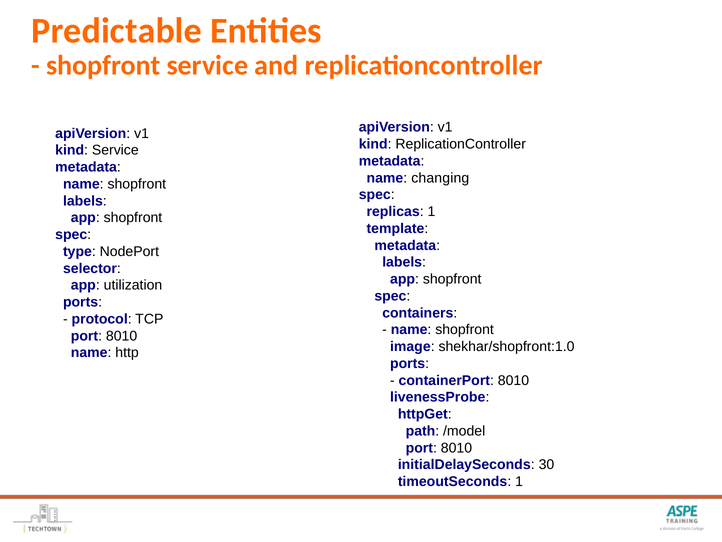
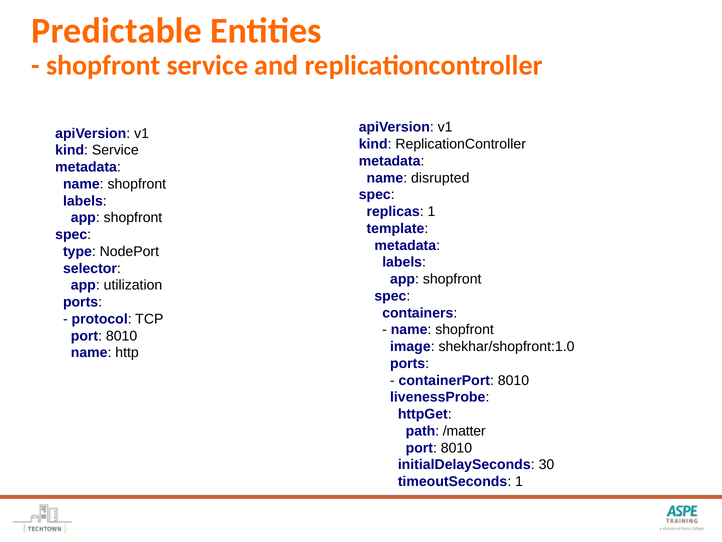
changing: changing -> disrupted (440, 178)
/model: /model -> /matter (464, 431)
